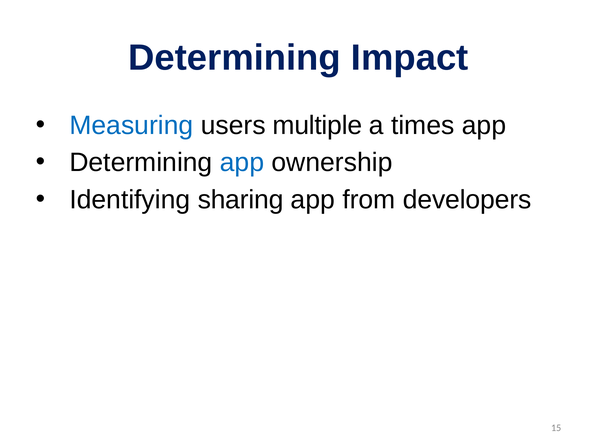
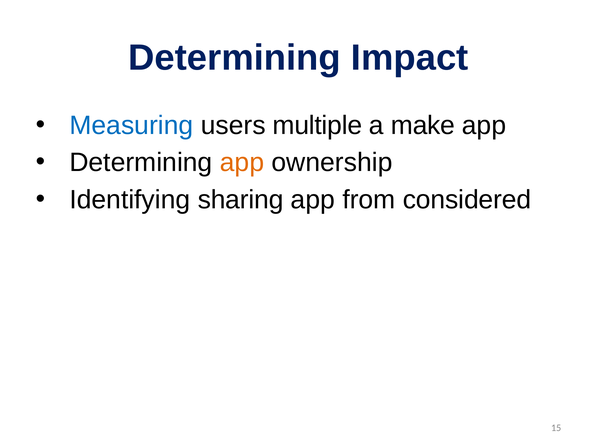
times: times -> make (423, 125)
app colour: blue -> orange (242, 162)
developers: developers -> considered (467, 200)
